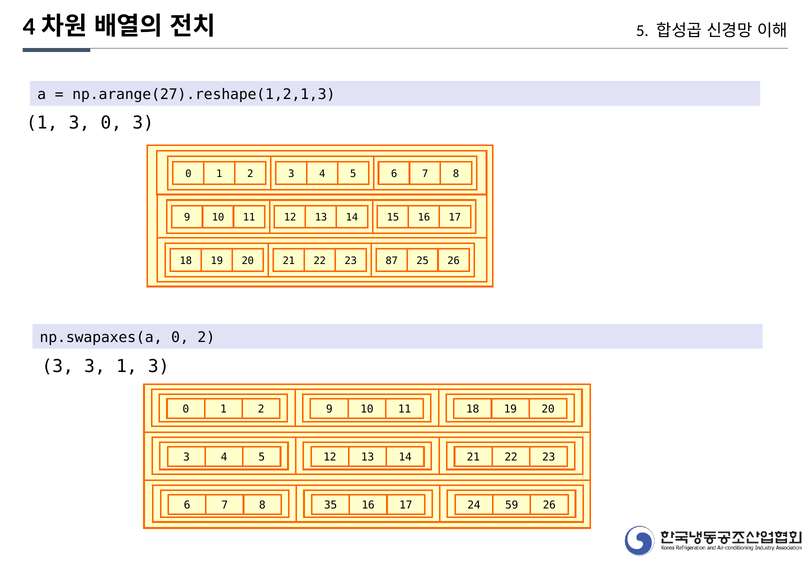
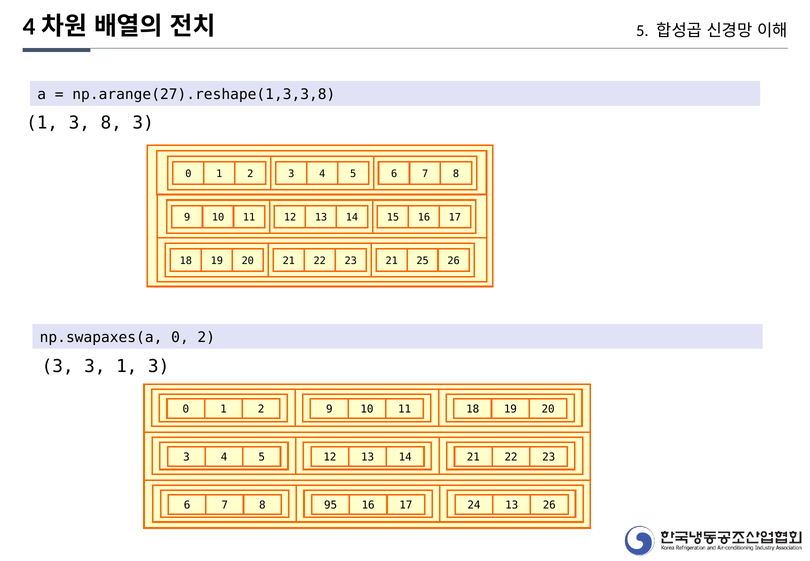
np.arange(27).reshape(1,2,1,3: np.arange(27).reshape(1,2,1,3 -> np.arange(27).reshape(1,3,3,8 (204, 94)
1 3 0: 0 -> 8 (111, 123)
23 87: 87 -> 21 (392, 261)
35: 35 -> 95 (331, 505)
24 59: 59 -> 13 (512, 505)
